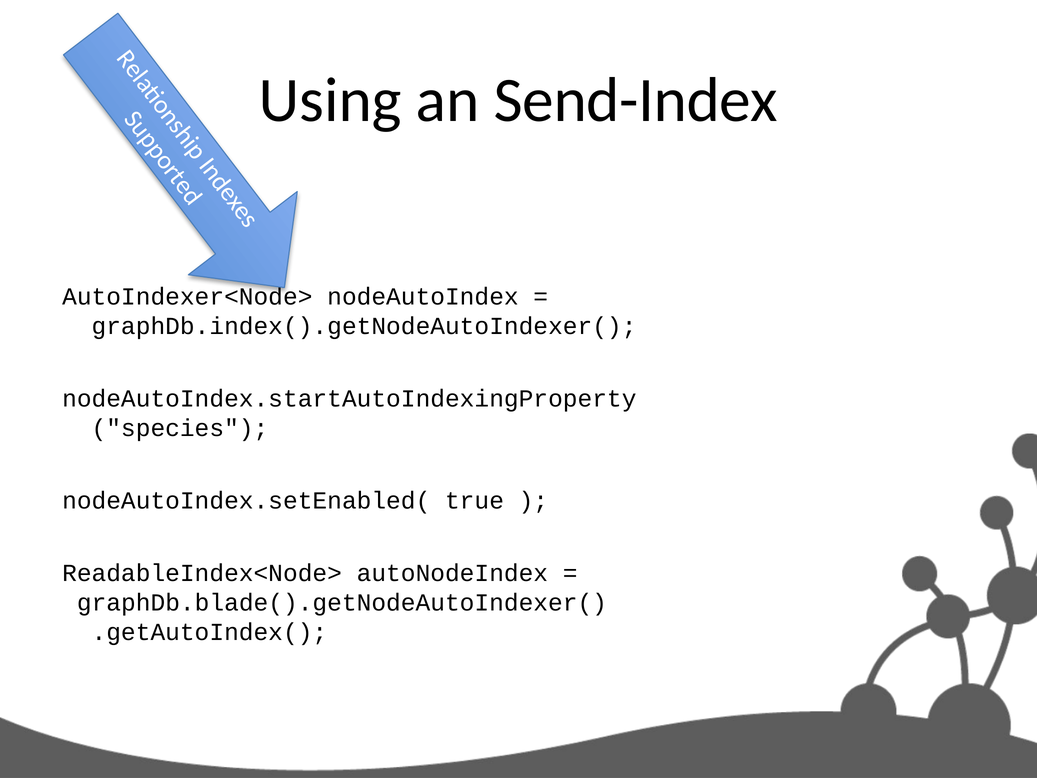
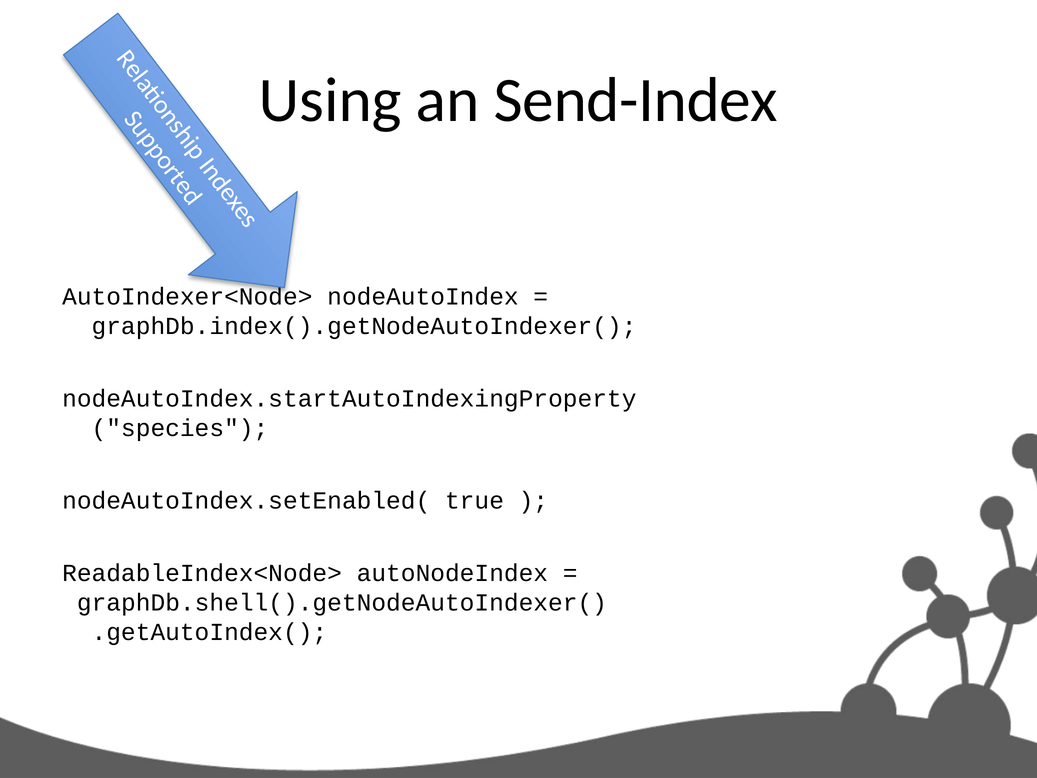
graphDb.blade().getNodeAutoIndexer(: graphDb.blade().getNodeAutoIndexer( -> graphDb.shell().getNodeAutoIndexer( (342, 603)
